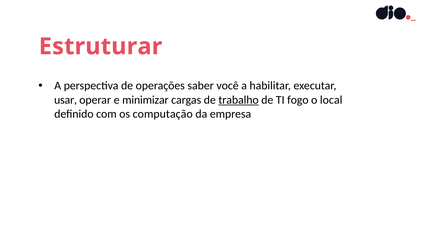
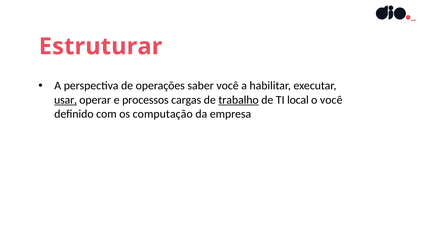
usar underline: none -> present (66, 100)
minimizar: minimizar -> processos (145, 100)
fogo: fogo -> local (298, 100)
o local: local -> você (331, 100)
